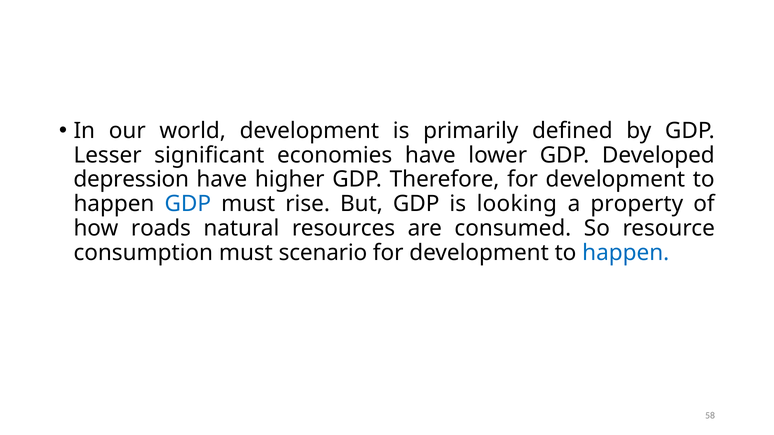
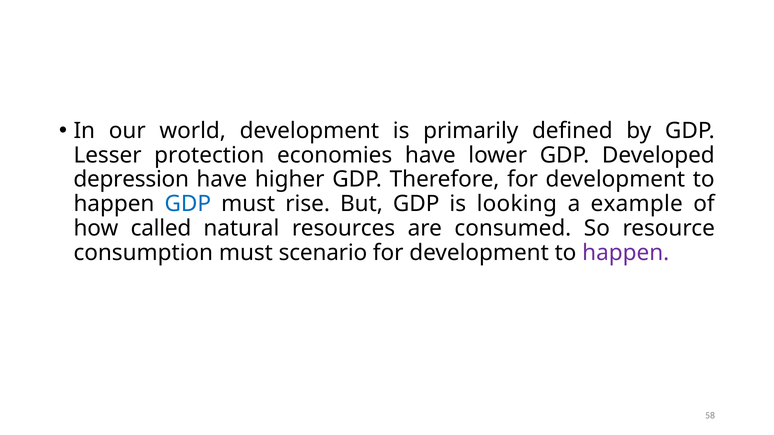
significant: significant -> protection (209, 155)
property: property -> example (637, 204)
roads: roads -> called (161, 228)
happen colour: blue -> purple (626, 253)
